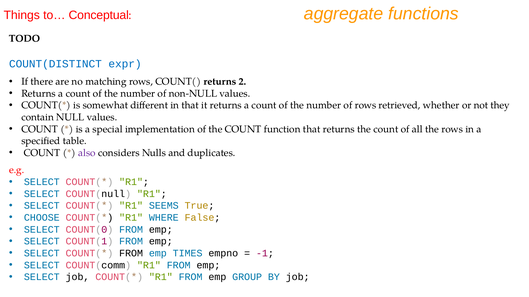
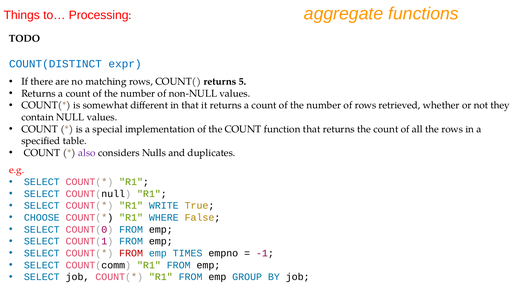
Conceptual: Conceptual -> Processing (99, 15)
2: 2 -> 5 (242, 82)
SEEMS: SEEMS -> WRITE (164, 206)
FROM colour: black -> red (131, 254)
